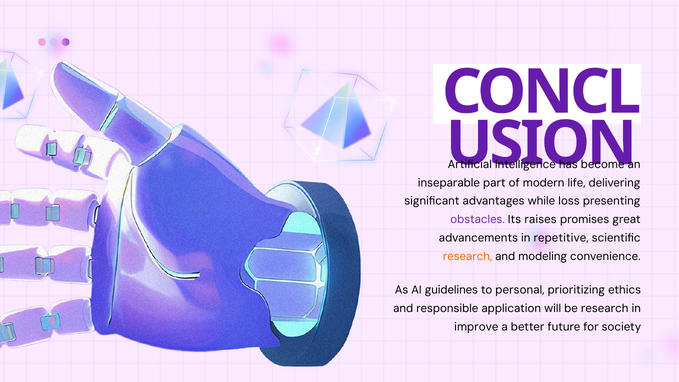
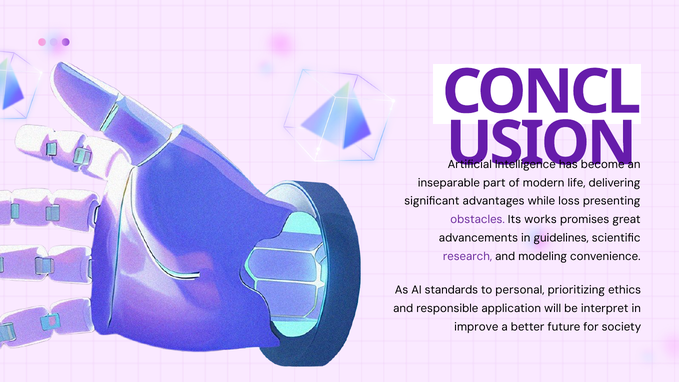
raises: raises -> works (541, 220)
repetitive: repetitive -> guidelines (561, 238)
research colour: orange -> purple (468, 257)
guidelines: guidelines -> standards (451, 290)
be research: research -> interpret (605, 308)
